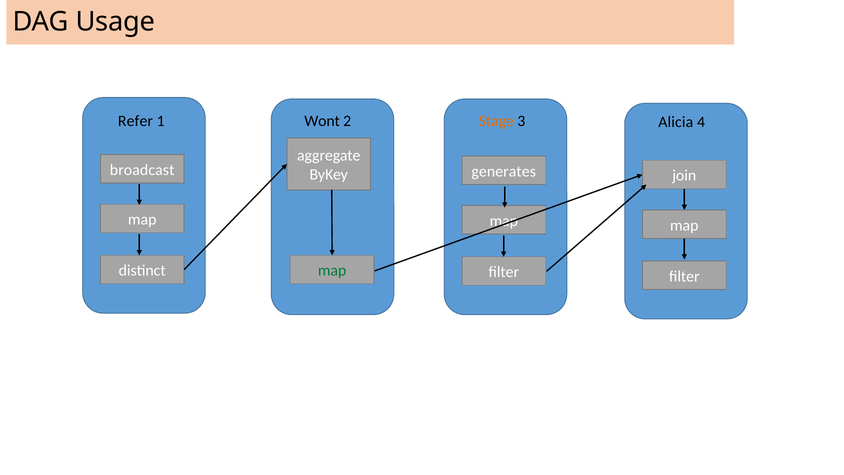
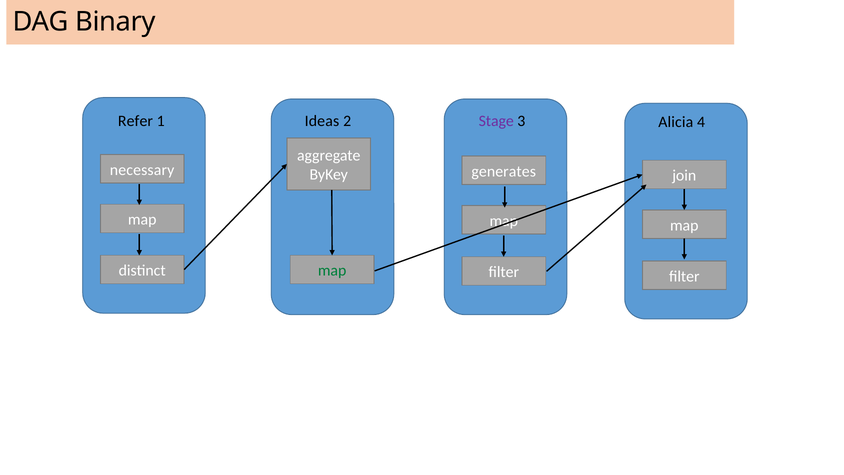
Usage: Usage -> Binary (115, 22)
Stage colour: orange -> purple (496, 121)
Wont: Wont -> Ideas (322, 121)
broadcast: broadcast -> necessary (142, 170)
